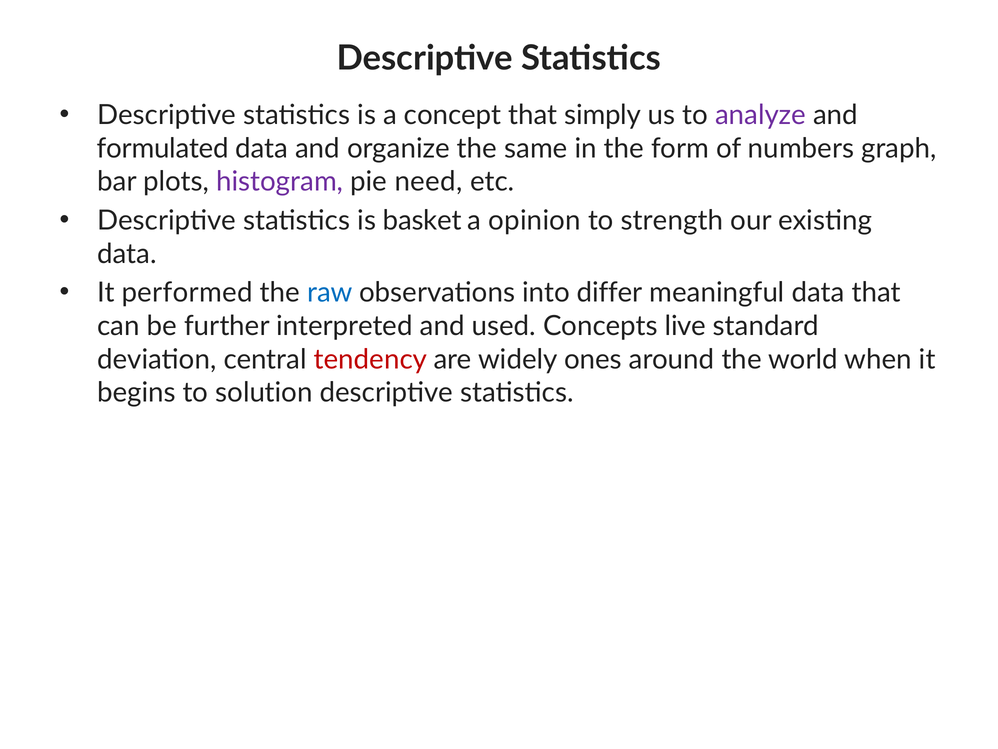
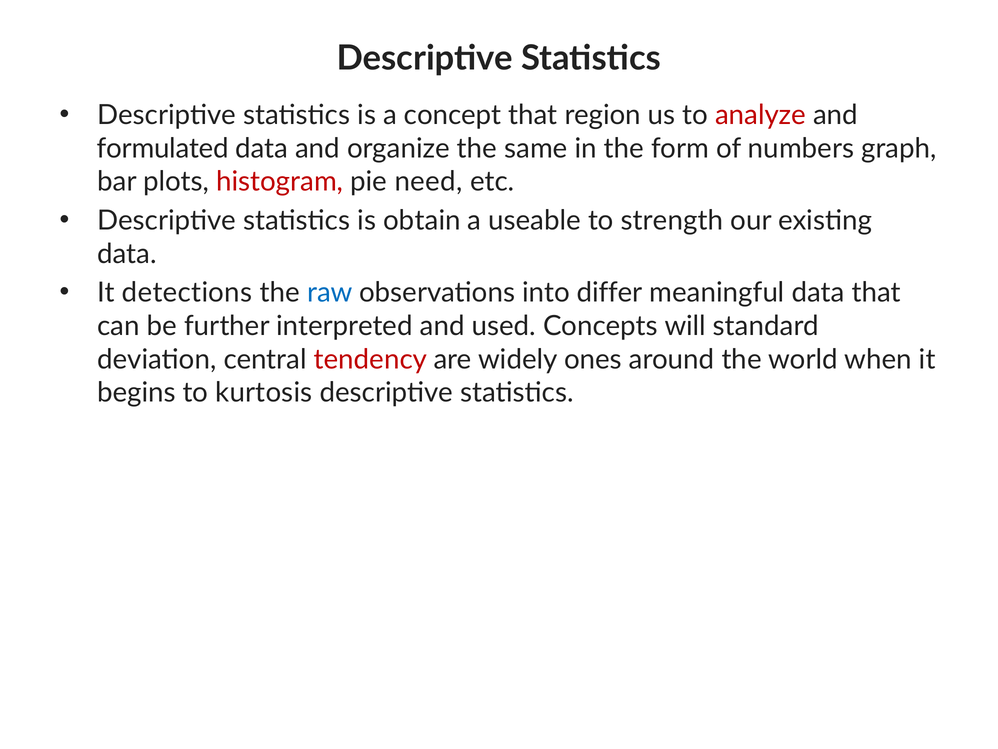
simply: simply -> region (603, 115)
analyze colour: purple -> red (761, 115)
histogram colour: purple -> red (280, 182)
basket: basket -> obtain (422, 220)
opinion: opinion -> useable (535, 220)
performed: performed -> detections (187, 293)
live: live -> will (685, 326)
solution: solution -> kurtosis (264, 393)
